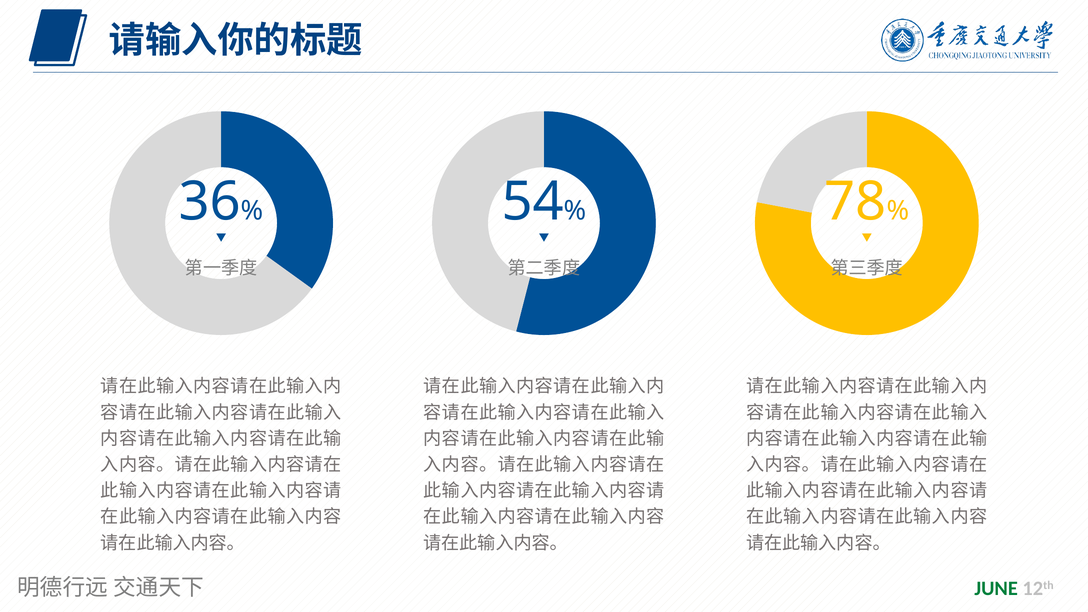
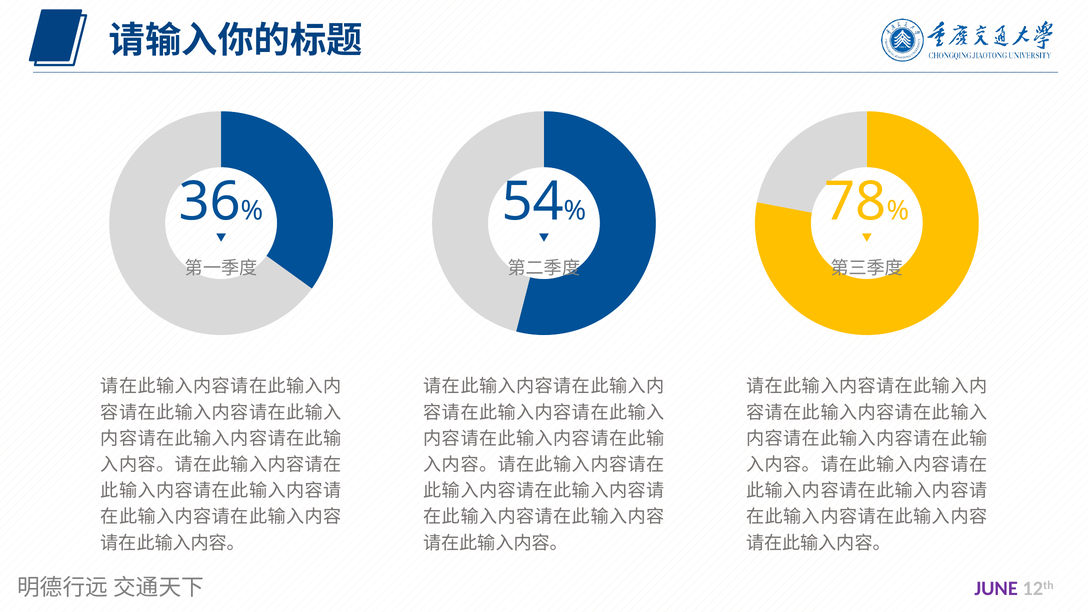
JUNE colour: green -> purple (996, 589)
